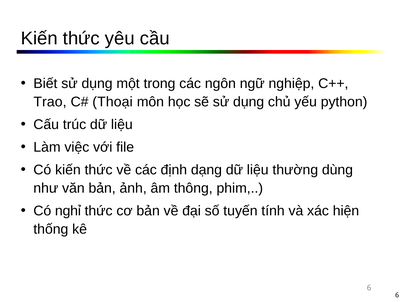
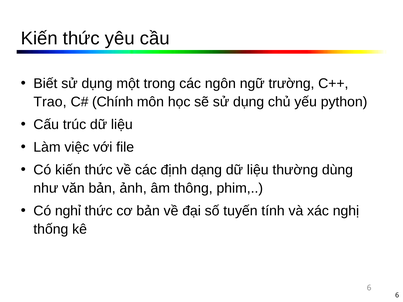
nghiệp: nghiệp -> trường (291, 84)
Thoại: Thoại -> Chính (113, 102)
hiện: hiện -> nghị (346, 211)
